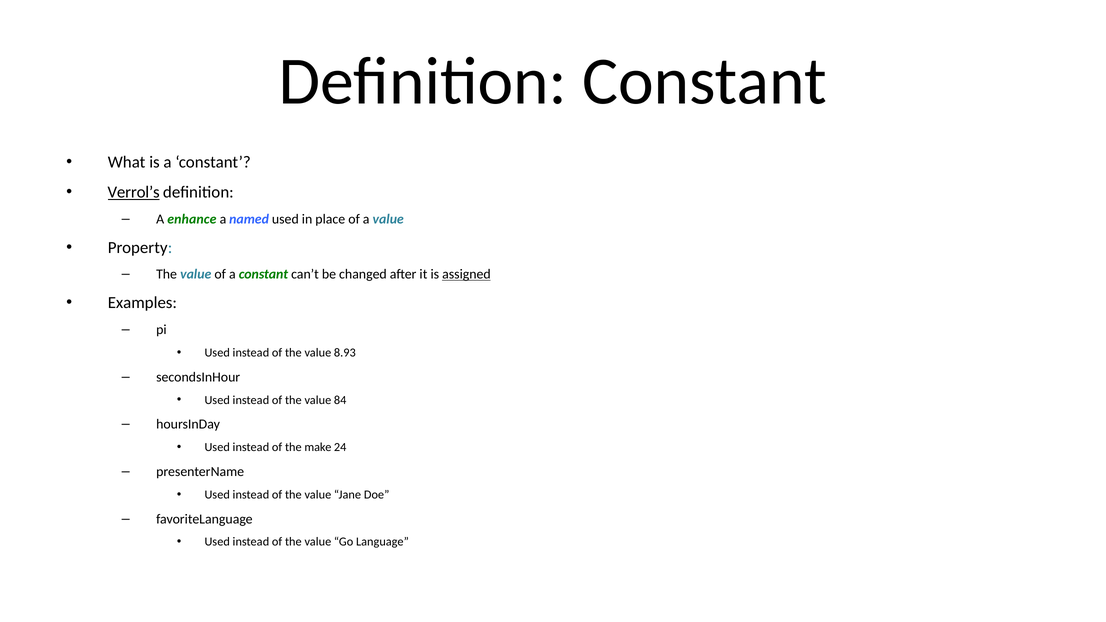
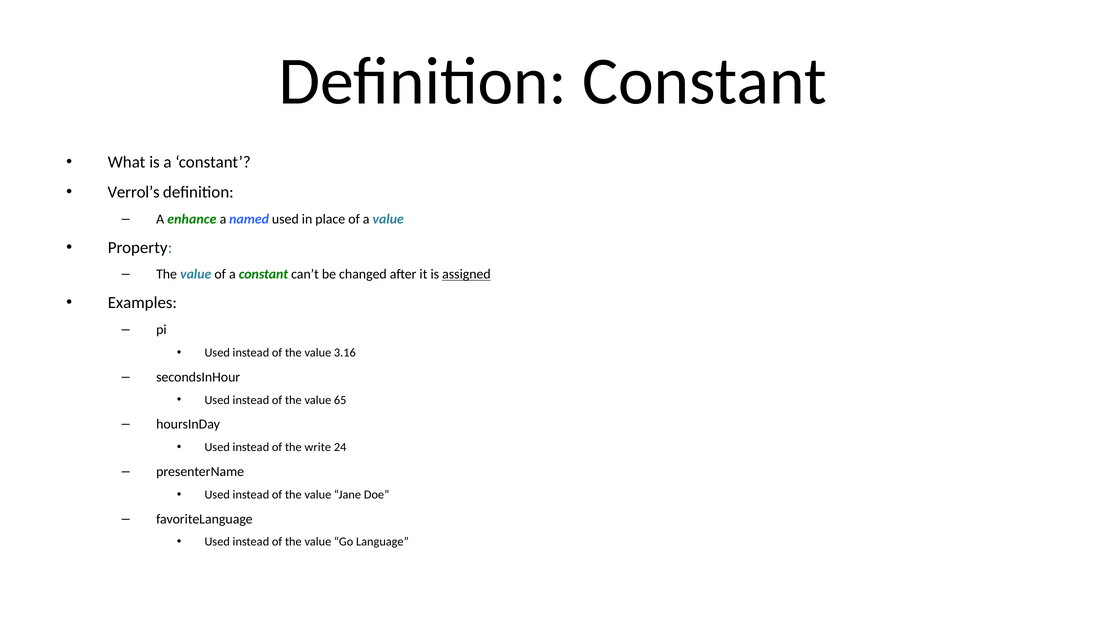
Verrol’s underline: present -> none (134, 192)
8.93: 8.93 -> 3.16 (345, 353)
84: 84 -> 65 (340, 400)
make: make -> write (318, 447)
